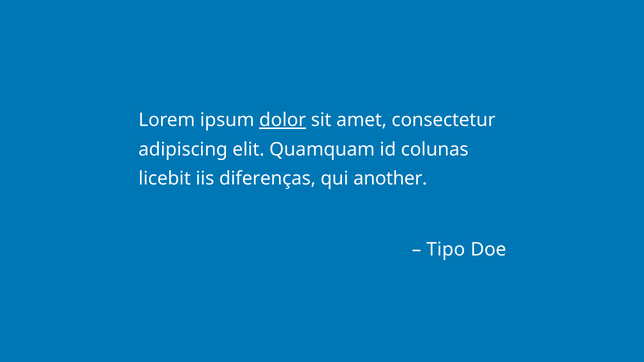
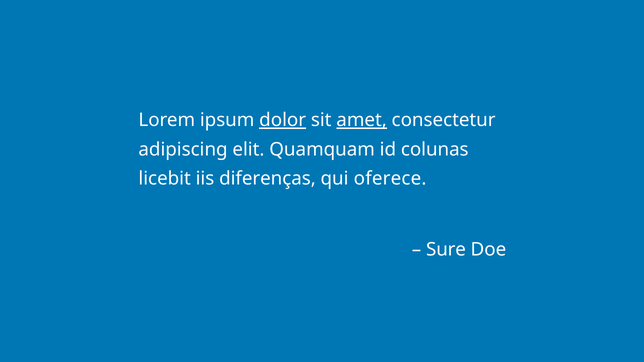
amet underline: none -> present (362, 120)
another: another -> oferece (390, 179)
Tipo: Tipo -> Sure (446, 250)
